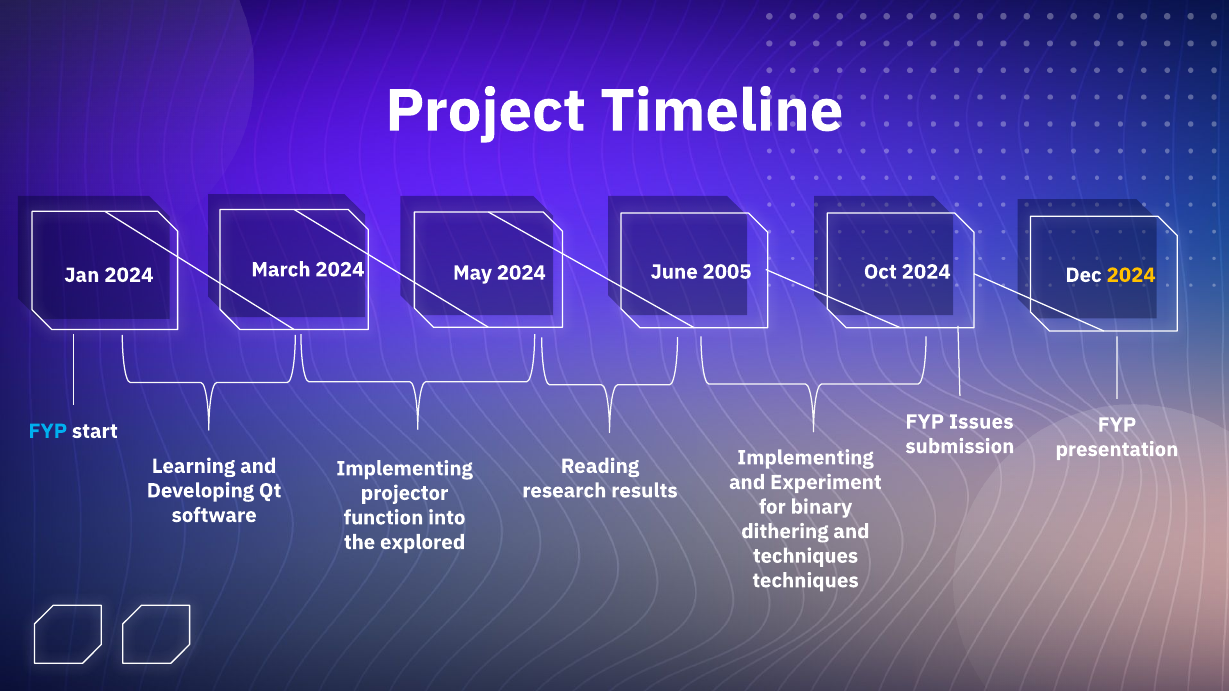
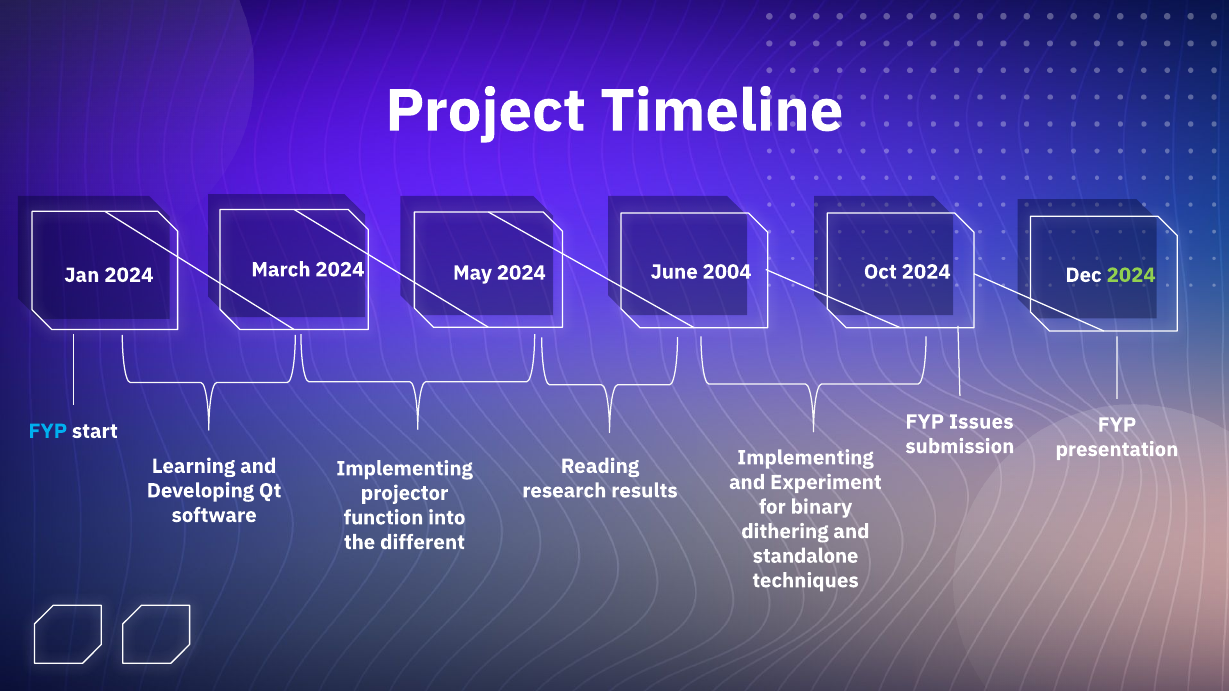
2024 colour: yellow -> light green (1131, 275)
2005: 2005 -> 2004 (727, 272)
explored: explored -> different (423, 543)
techniques: techniques -> standalone (806, 556)
